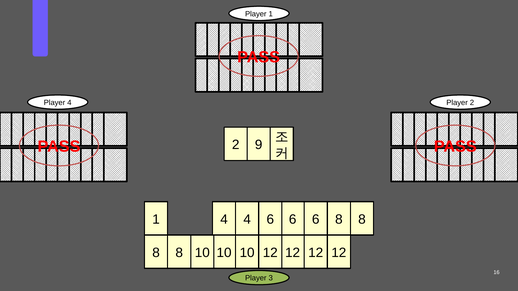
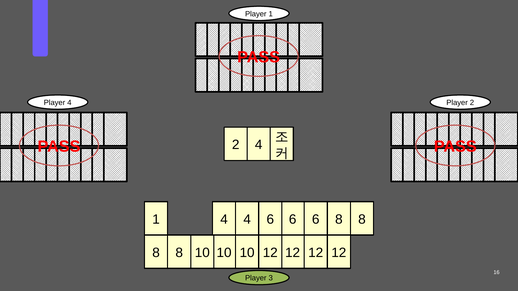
2 9: 9 -> 4 (259, 145)
